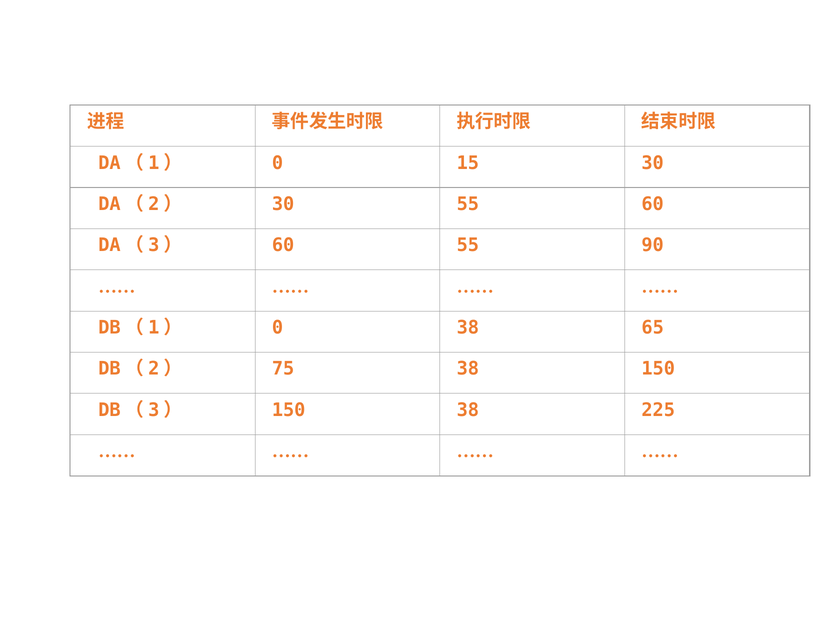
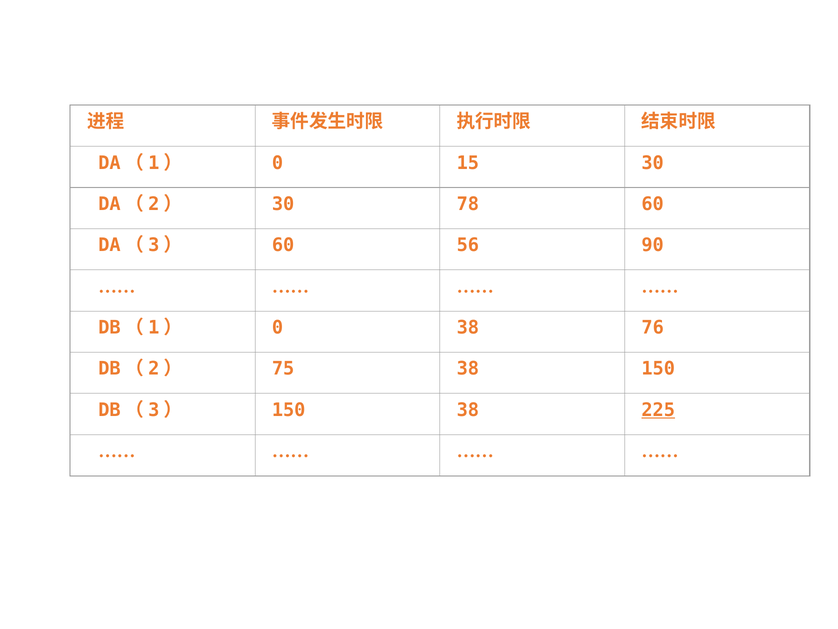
30 55: 55 -> 78 (468, 204)
60 55: 55 -> 56 (468, 245)
65: 65 -> 76 (653, 327)
225 underline: none -> present (658, 410)
